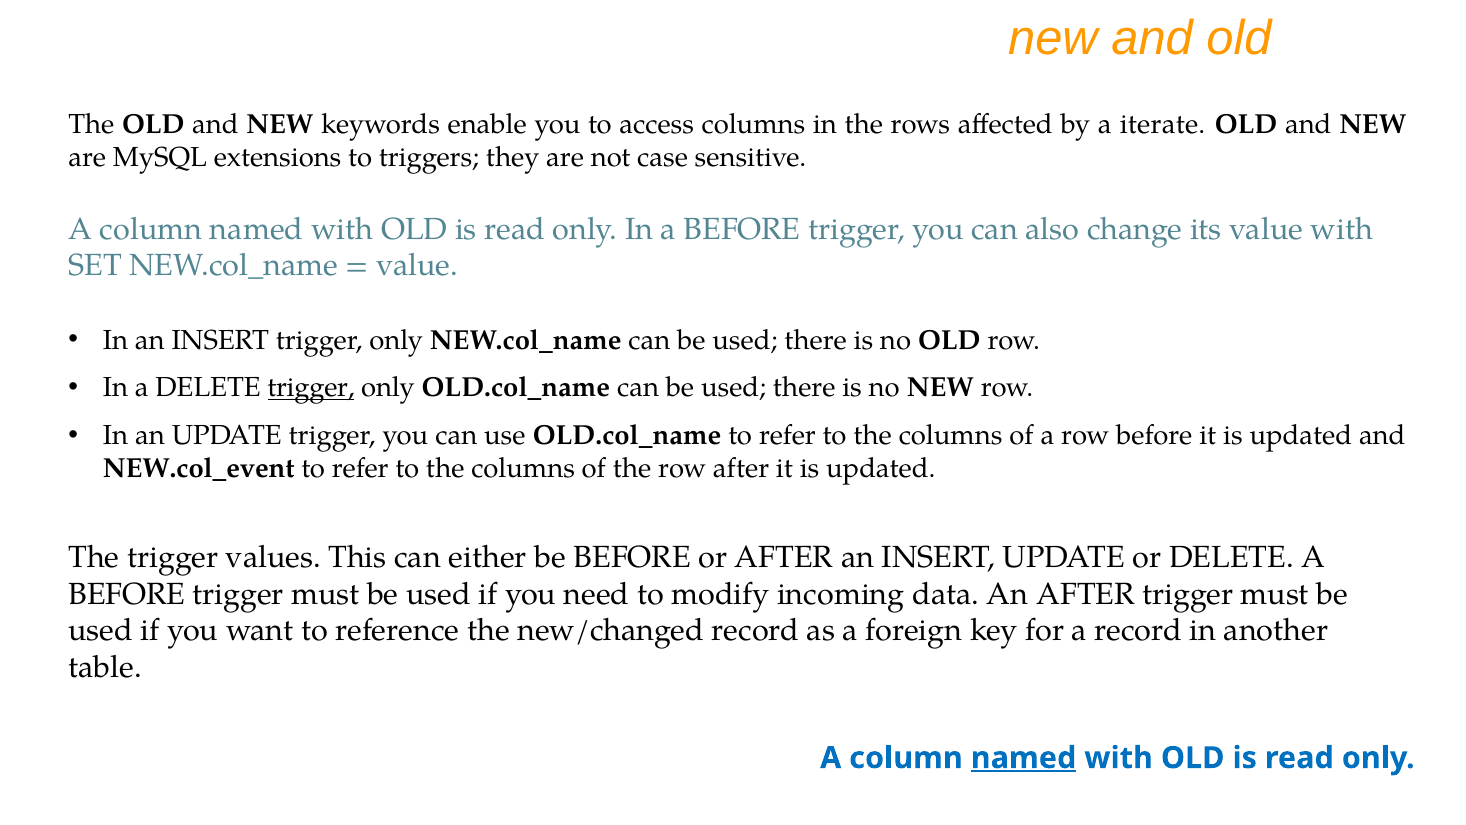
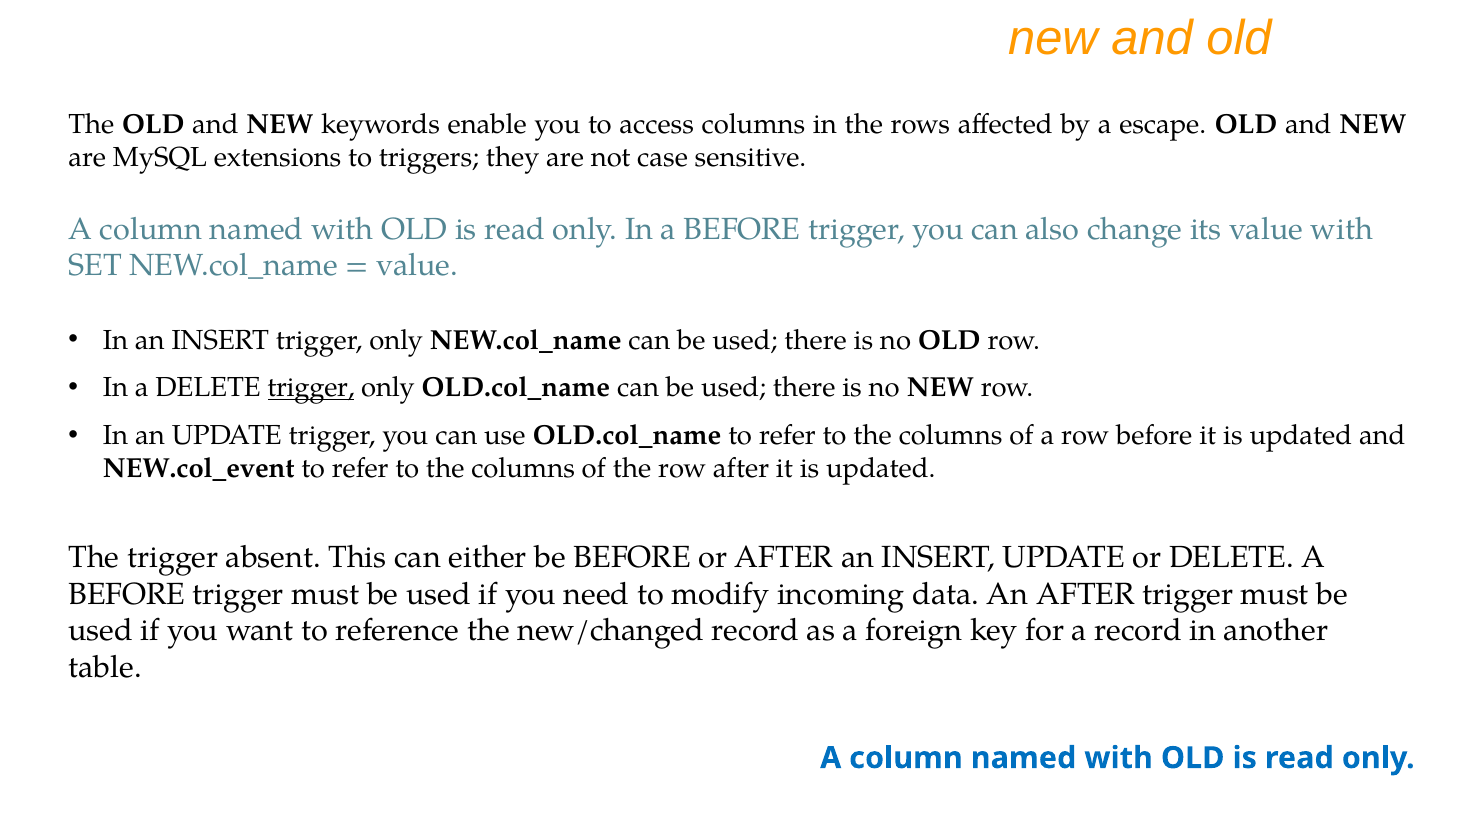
iterate: iterate -> escape (1163, 125)
values: values -> absent (273, 557)
named underline: present -> none (1024, 758)
